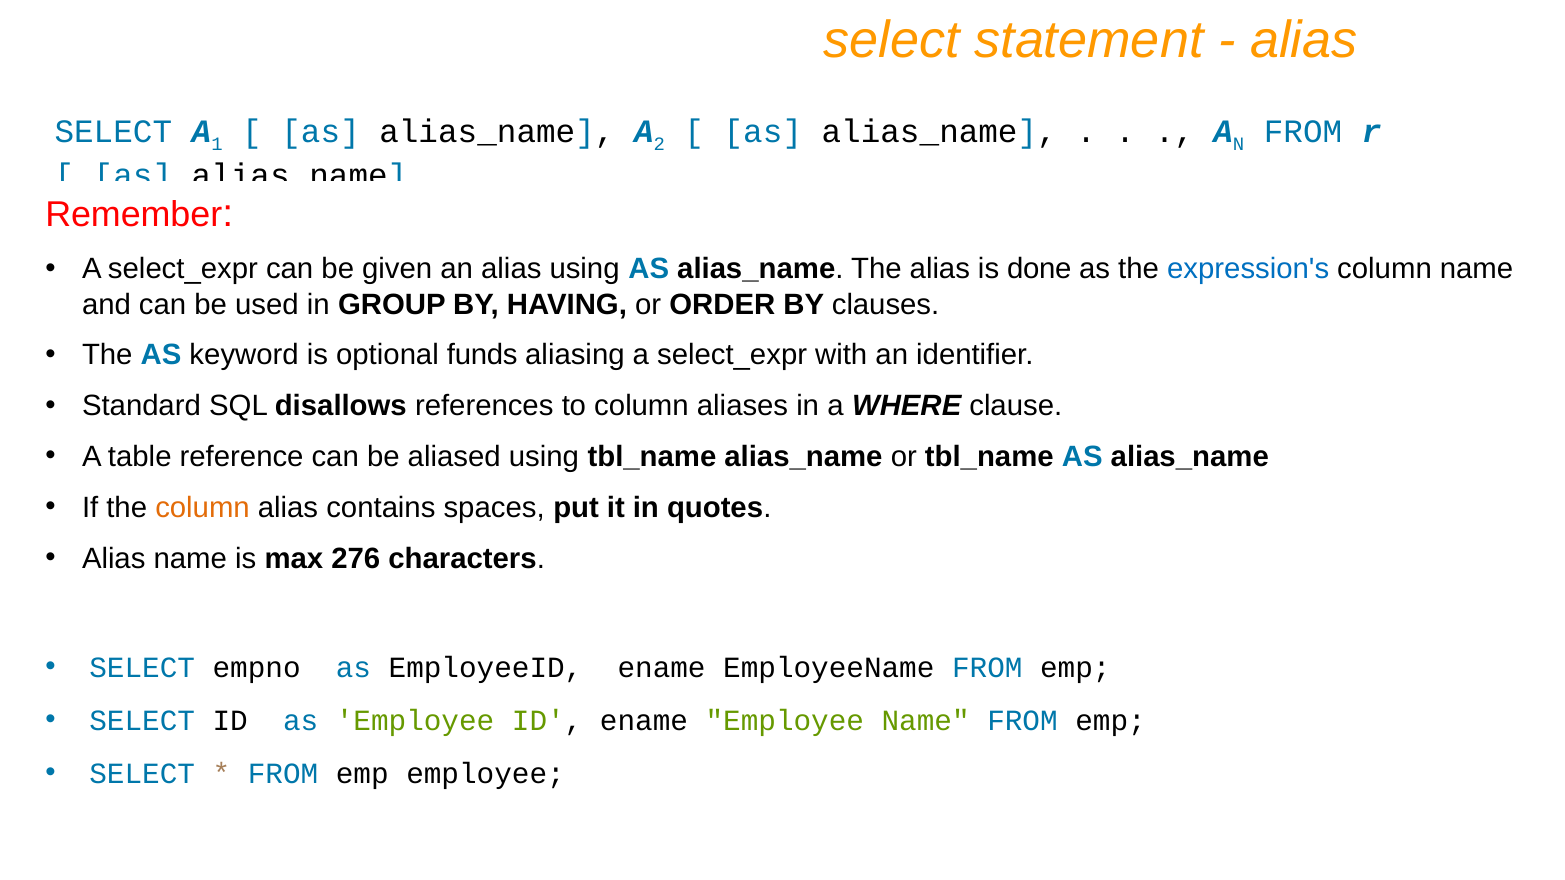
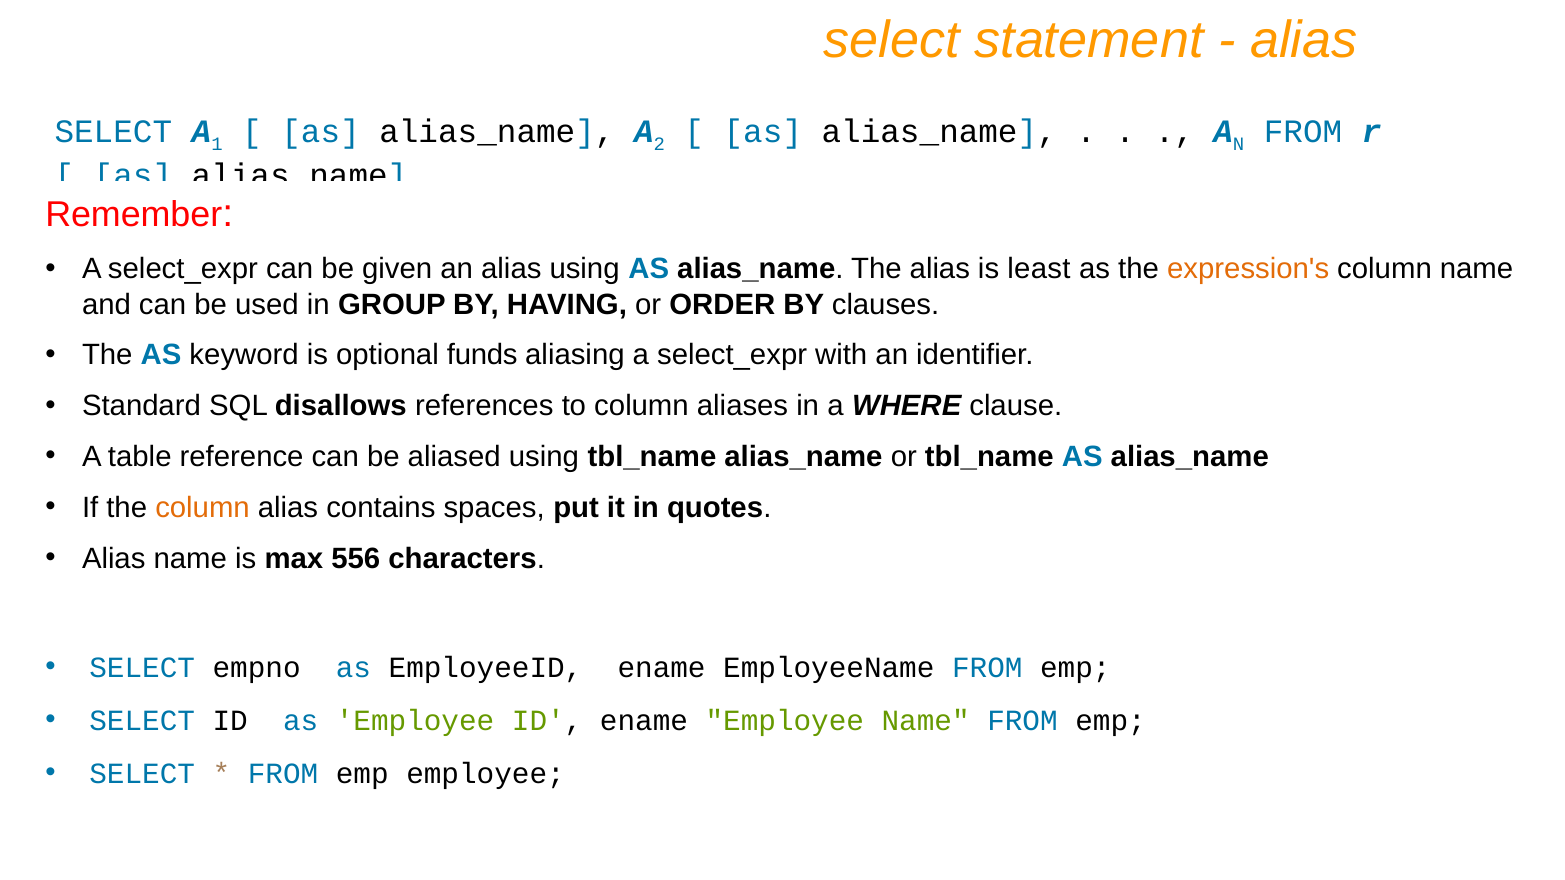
done: done -> least (1039, 269)
expression's colour: blue -> orange (1248, 269)
276: 276 -> 556 (356, 559)
